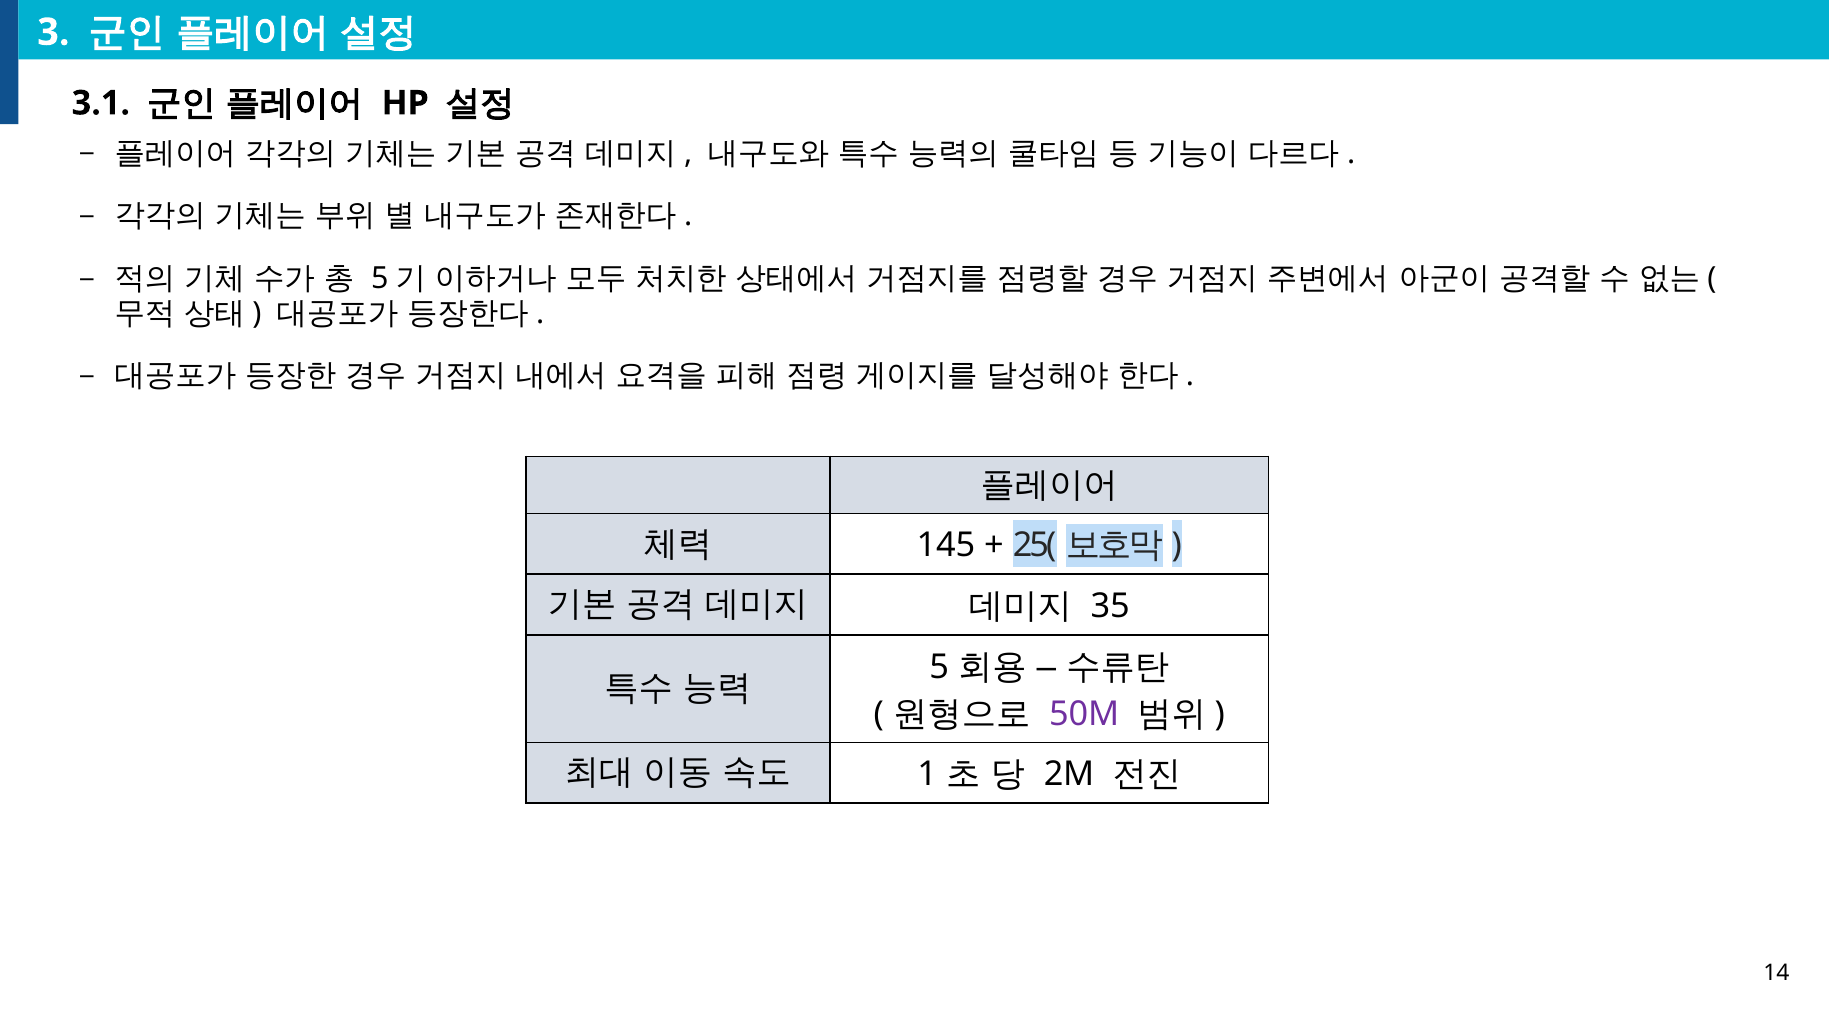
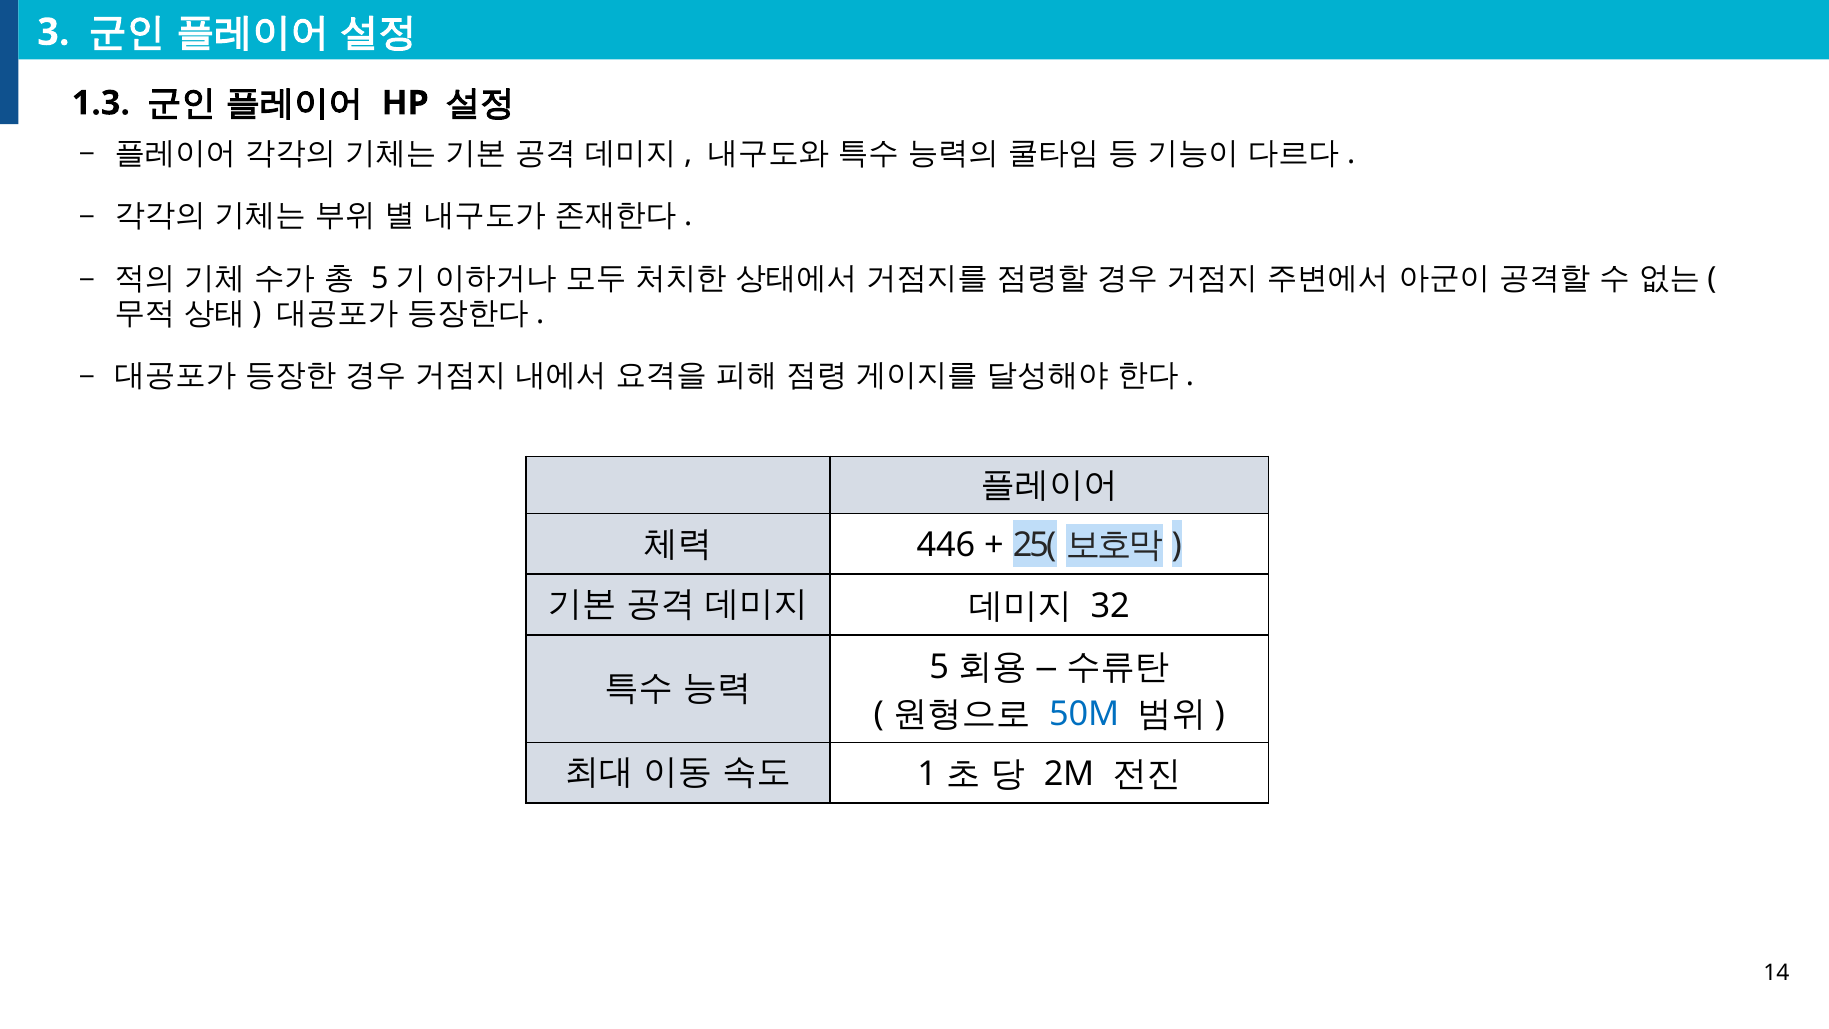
3.1: 3.1 -> 1.3 (101, 103)
145: 145 -> 446 (946, 545)
35: 35 -> 32 (1110, 606)
50M colour: purple -> blue (1084, 714)
